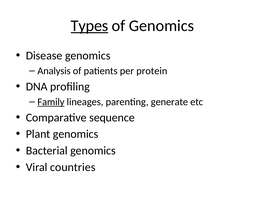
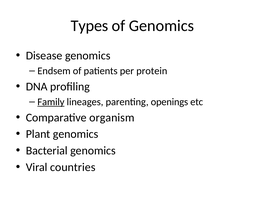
Types underline: present -> none (90, 26)
Analysis: Analysis -> Endsem (54, 71)
generate: generate -> openings (169, 102)
sequence: sequence -> organism (112, 117)
